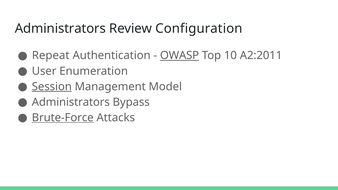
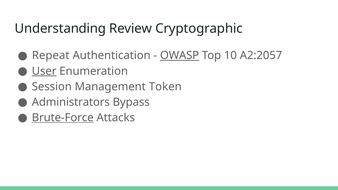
Administrators: Administrators -> Understanding (60, 29)
Configuration: Configuration -> Cryptographic (199, 29)
A2:2011: A2:2011 -> A2:2057 (261, 56)
User underline: none -> present (44, 71)
Session underline: present -> none (52, 87)
Model: Model -> Token (165, 87)
